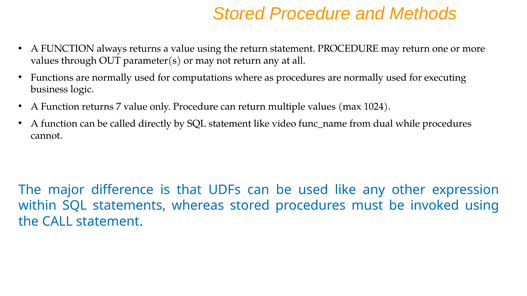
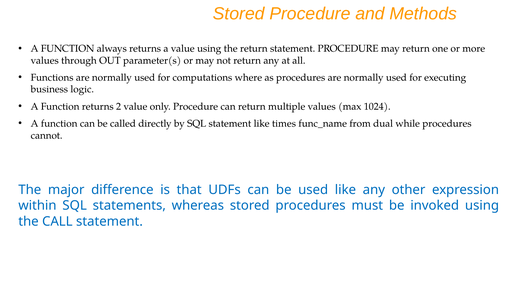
7: 7 -> 2 (119, 107)
video: video -> times (284, 124)
